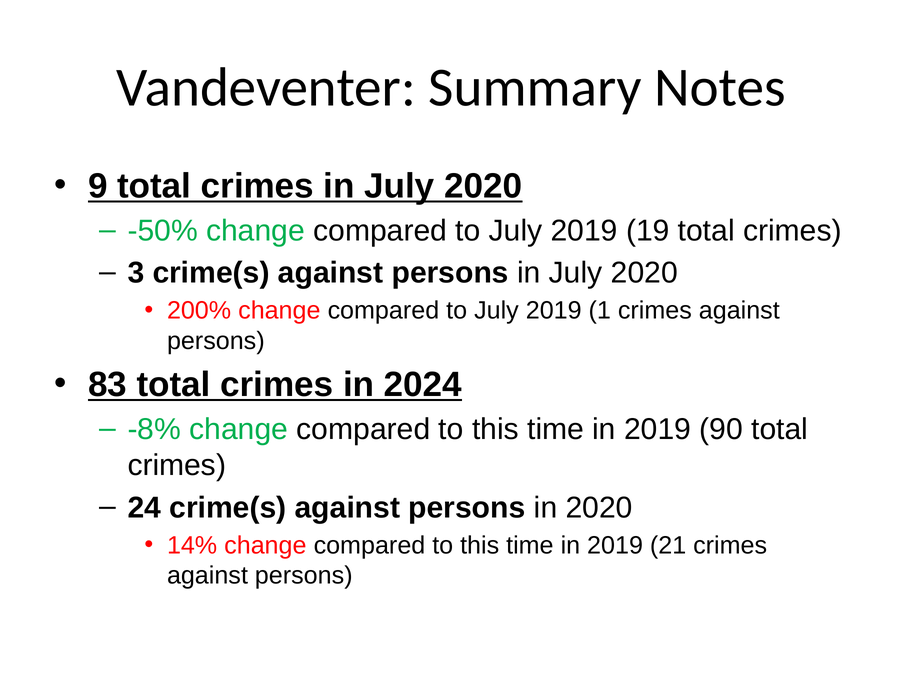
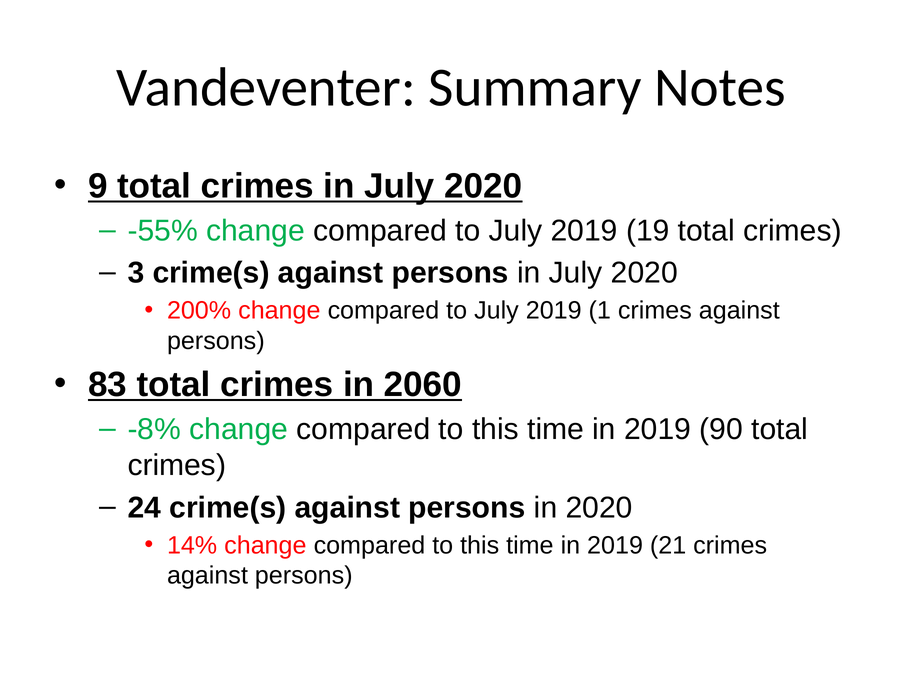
-50%: -50% -> -55% (163, 231)
2024: 2024 -> 2060 (423, 385)
